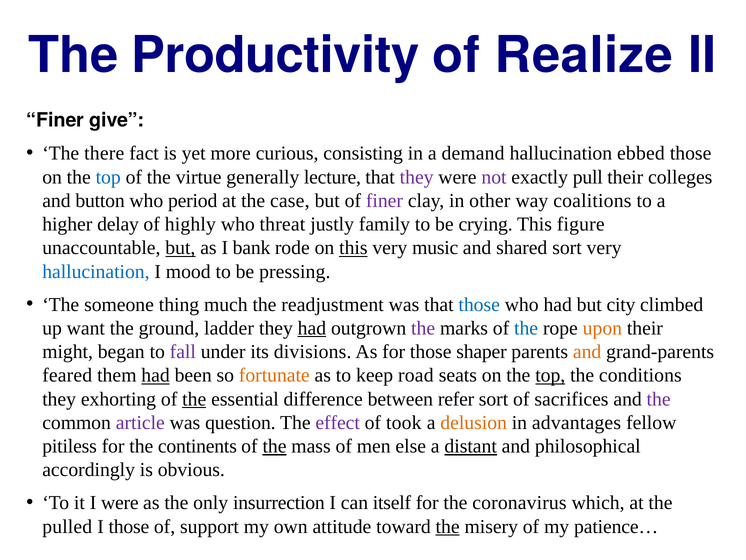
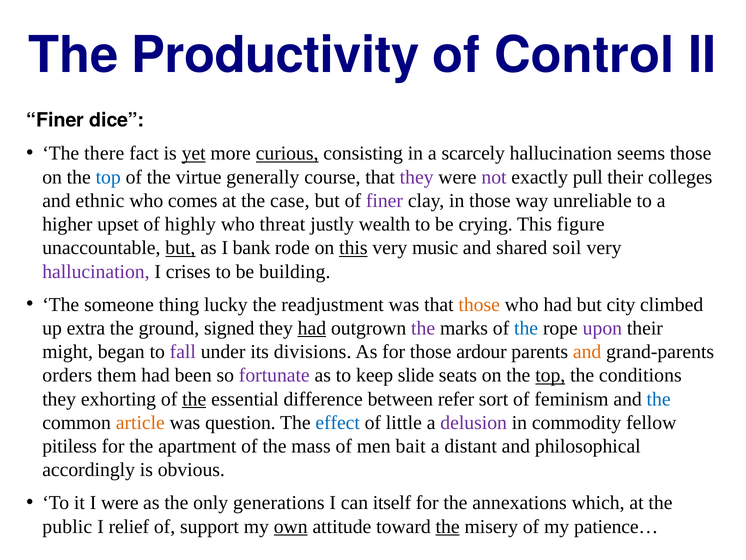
Realize: Realize -> Control (584, 55)
give: give -> dice (117, 120)
yet underline: none -> present (194, 153)
curious underline: none -> present (287, 153)
demand: demand -> scarcely (473, 153)
ebbed: ebbed -> seems (641, 153)
lecture: lecture -> course (332, 177)
button: button -> ethnic (100, 200)
period: period -> comes (193, 200)
in other: other -> those (490, 200)
coalitions: coalitions -> unreliable (592, 200)
delay: delay -> upset (118, 224)
family: family -> wealth (385, 224)
shared sort: sort -> soil (567, 248)
hallucination colour: blue -> purple (96, 271)
mood: mood -> crises (188, 271)
pressing: pressing -> building (295, 271)
much: much -> lucky (226, 304)
those colour: blue -> orange (479, 304)
want: want -> extra (86, 328)
ladder: ladder -> signed (229, 328)
upon colour: orange -> purple (602, 328)
shaper: shaper -> ardour (481, 351)
feared: feared -> orders (67, 375)
had underline: present -> none (156, 375)
fortunate colour: orange -> purple (274, 375)
road: road -> slide (416, 375)
sacrifices: sacrifices -> feminism (571, 399)
the colour: purple -> blue (659, 399)
article colour: purple -> orange (140, 422)
effect colour: purple -> blue (338, 422)
took: took -> little (404, 422)
delusion colour: orange -> purple (474, 422)
advantages: advantages -> commodity (577, 422)
continents: continents -> apartment (197, 446)
the underline: present -> none (275, 446)
else: else -> bait (411, 446)
distant underline: present -> none (471, 446)
insurrection: insurrection -> generations (279, 503)
coronavirus: coronavirus -> annexations (520, 503)
pulled: pulled -> public (67, 526)
I those: those -> relief (129, 526)
own underline: none -> present (291, 526)
